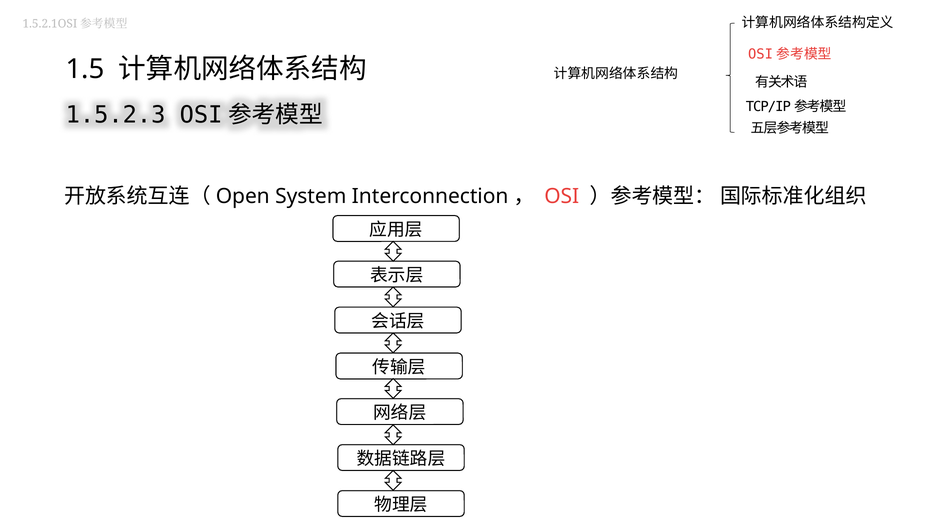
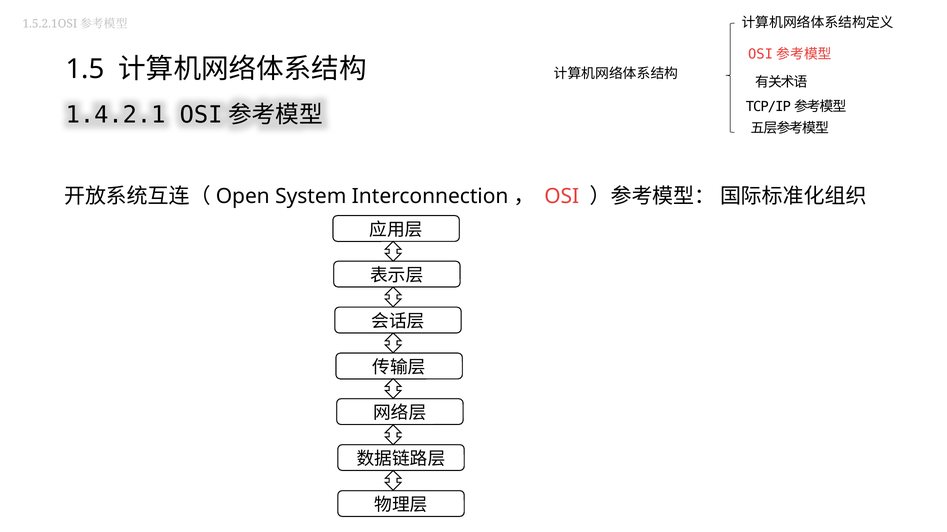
1.5.2.3: 1.5.2.3 -> 1.4.2.1 (116, 115)
